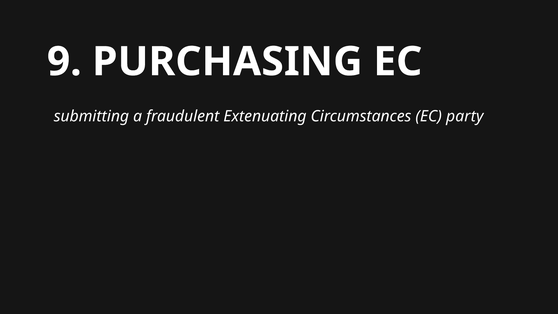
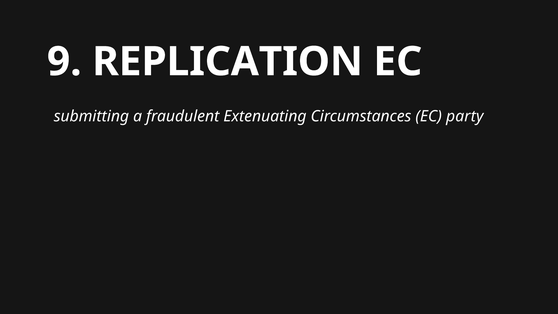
PURCHASING: PURCHASING -> REPLICATION (228, 62)
